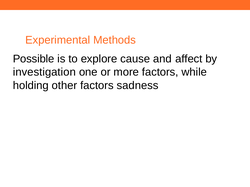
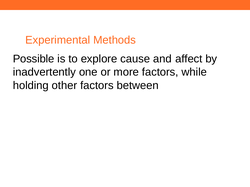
investigation: investigation -> inadvertently (44, 72)
sadness: sadness -> between (138, 86)
